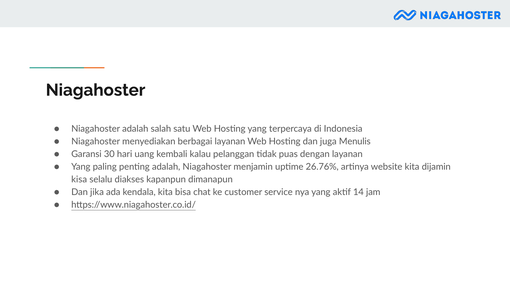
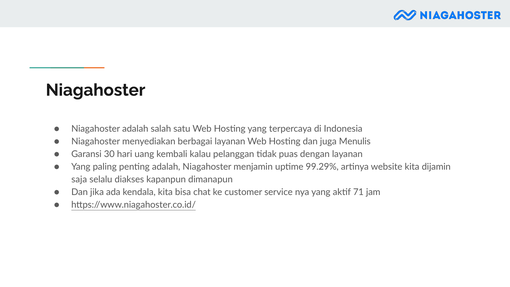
26.76%: 26.76% -> 99.29% (322, 167)
kisa: kisa -> saja (79, 179)
14: 14 -> 71 (358, 192)
